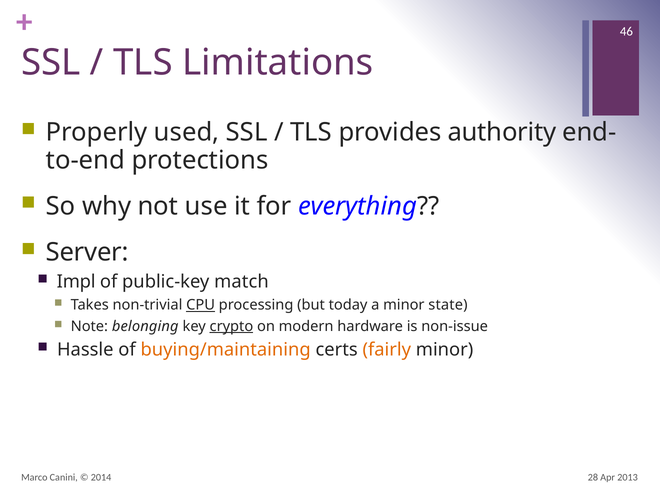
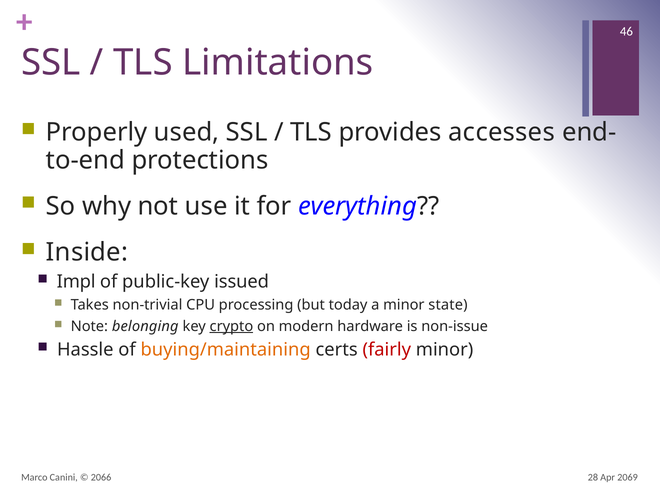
authority: authority -> accesses (502, 133)
Server: Server -> Inside (87, 252)
match: match -> issued (242, 282)
CPU underline: present -> none (201, 305)
fairly colour: orange -> red (387, 350)
2014: 2014 -> 2066 (101, 477)
2013: 2013 -> 2069 (628, 477)
